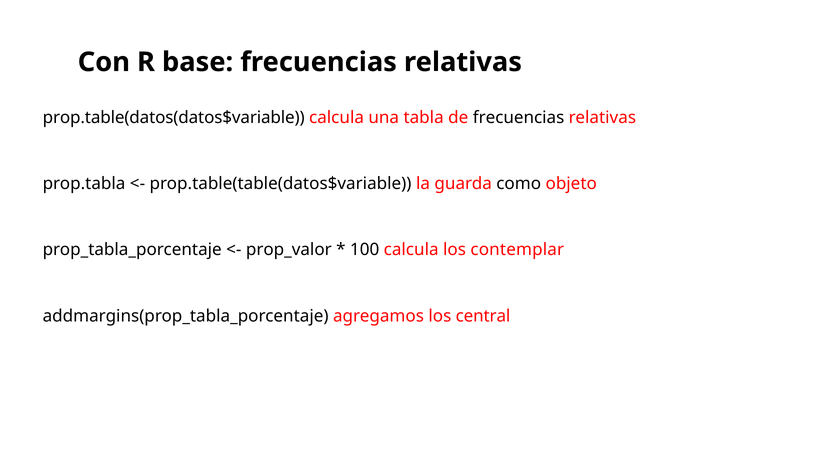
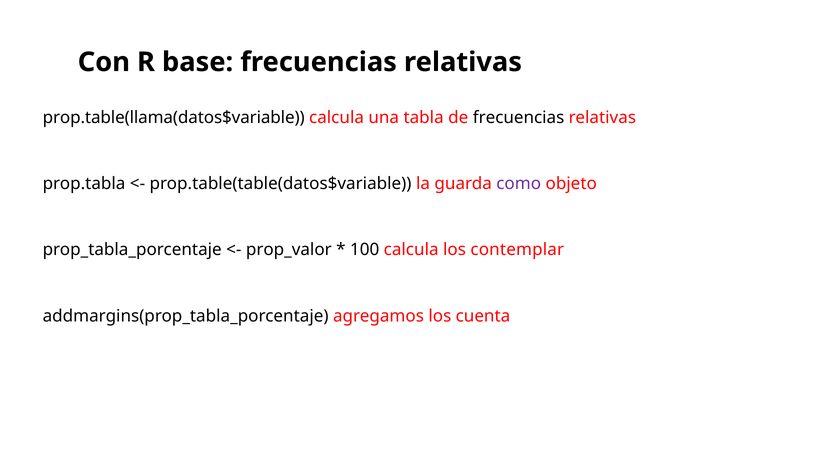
prop.table(datos(datos$variable: prop.table(datos(datos$variable -> prop.table(llama(datos$variable (174, 118)
como colour: black -> purple (519, 184)
central: central -> cuenta (483, 316)
